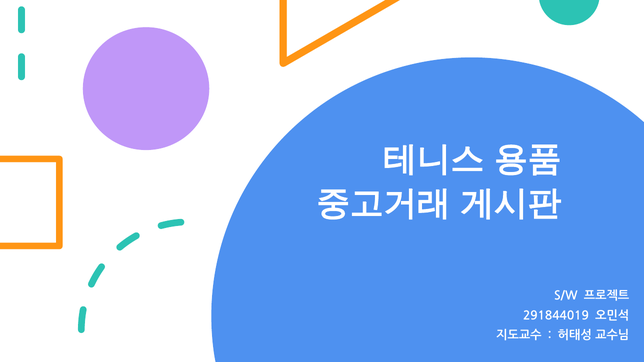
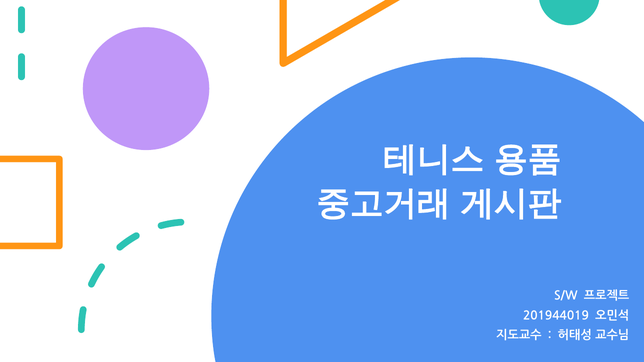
291844019: 291844019 -> 201944019 (556, 316)
